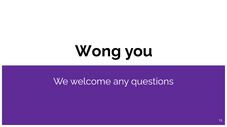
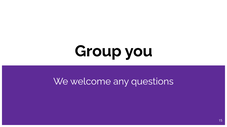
Wong: Wong -> Group (98, 51)
